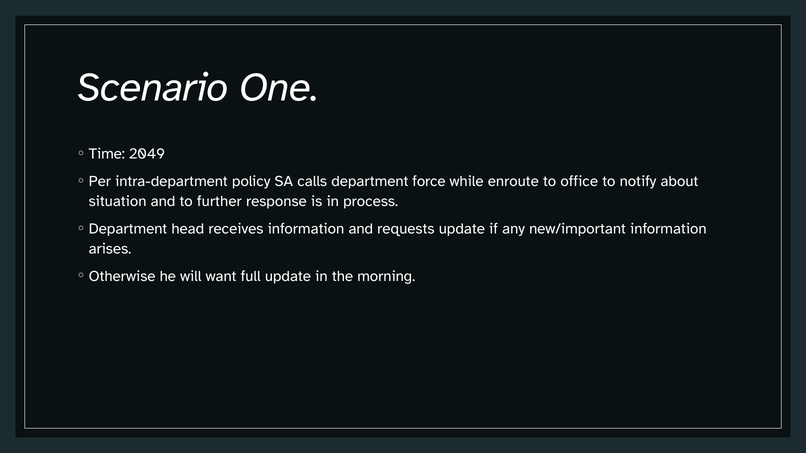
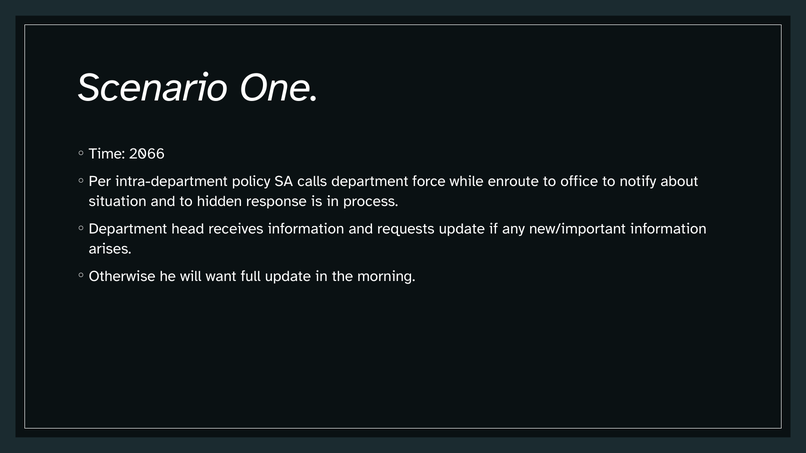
2049: 2049 -> 2066 (147, 154)
further: further -> hidden (219, 201)
